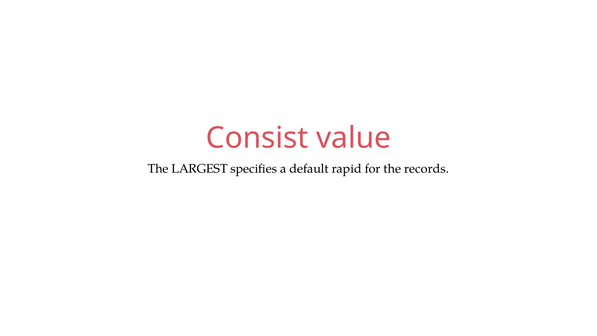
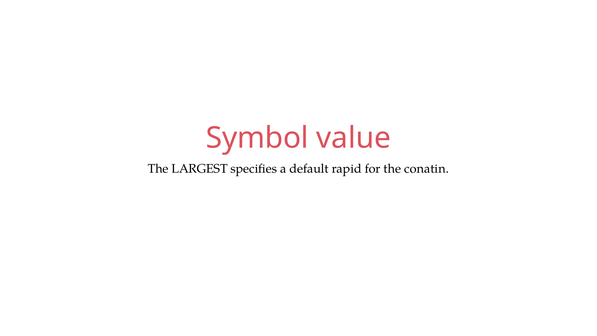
Consist: Consist -> Symbol (257, 138)
records: records -> conatin (427, 169)
